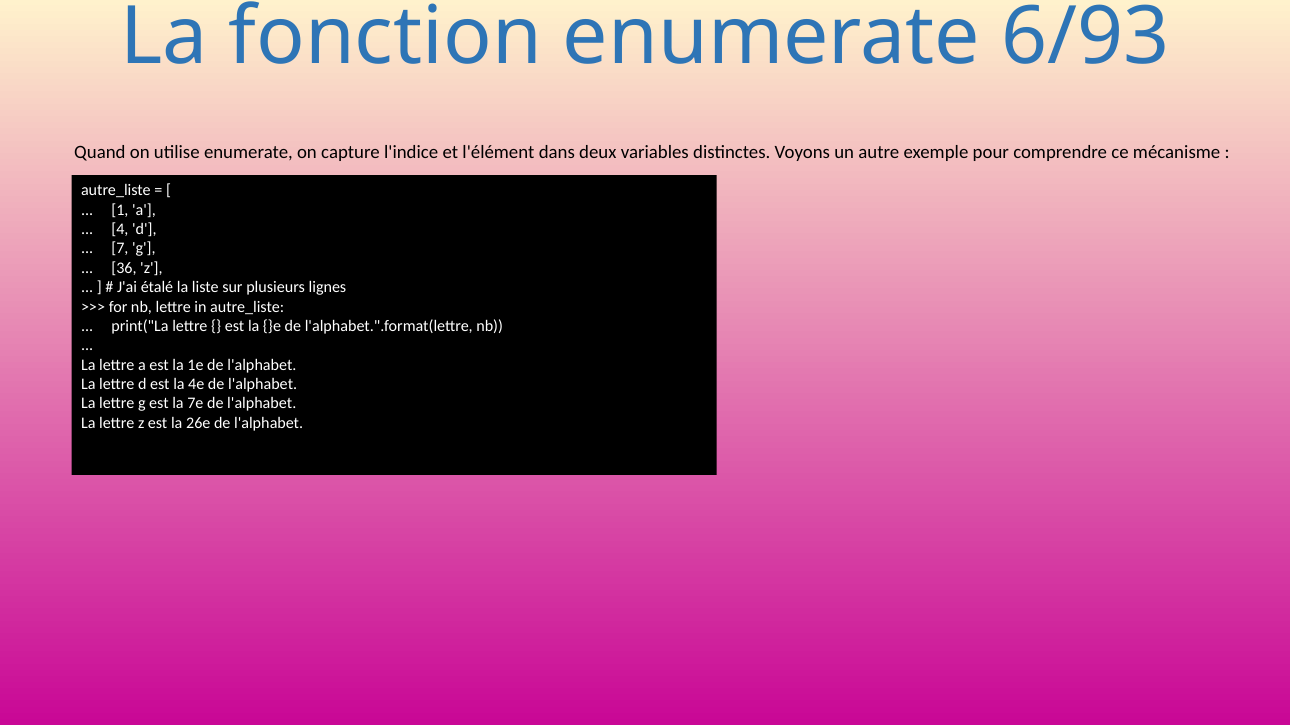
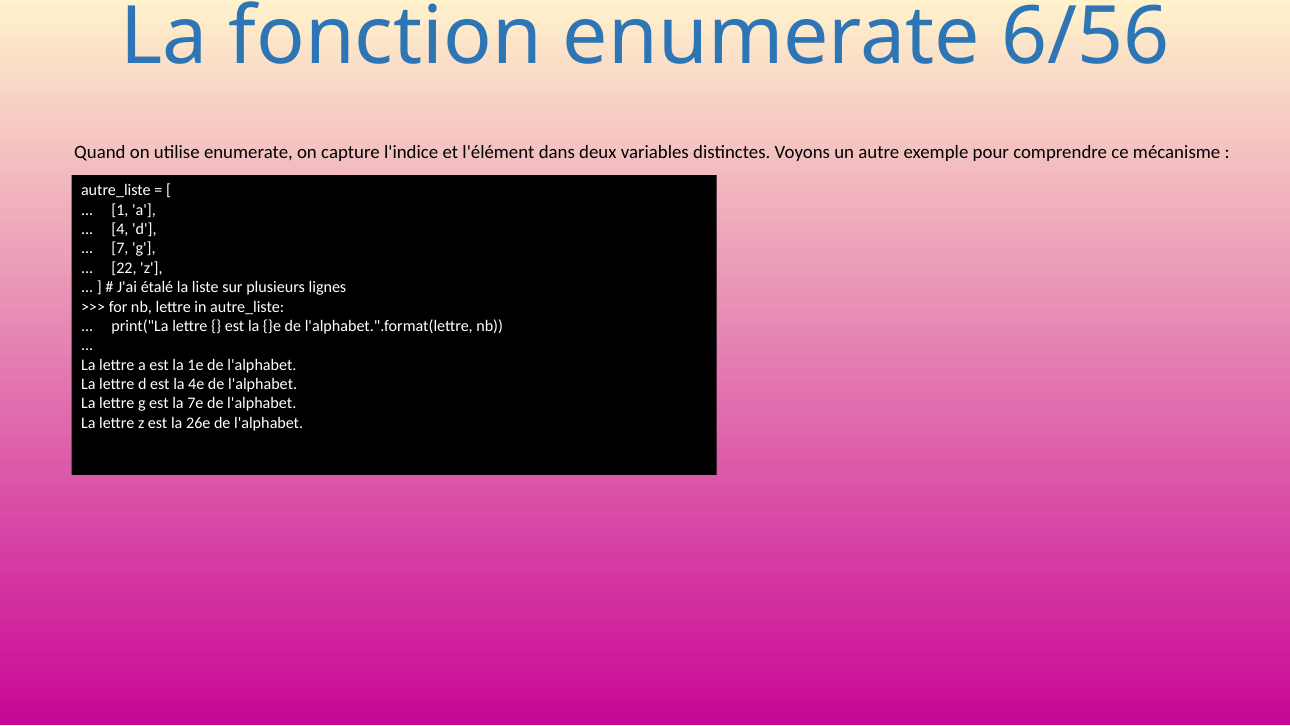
6/93: 6/93 -> 6/56 (1086, 37)
36: 36 -> 22 (124, 268)
